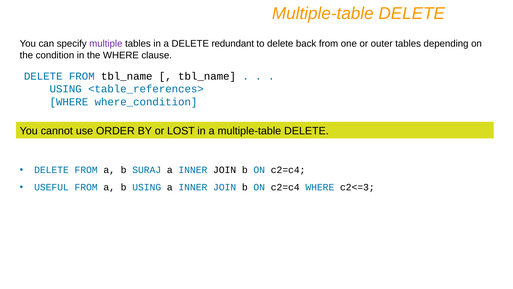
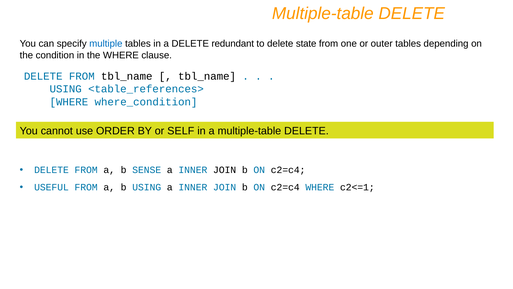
multiple colour: purple -> blue (106, 44)
back: back -> state (306, 44)
LOST: LOST -> SELF (181, 131)
SURAJ: SURAJ -> SENSE (147, 170)
c2<=3: c2<=3 -> c2<=1 (357, 187)
